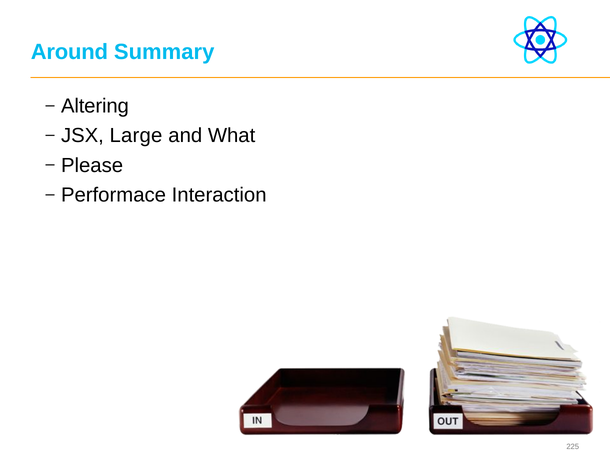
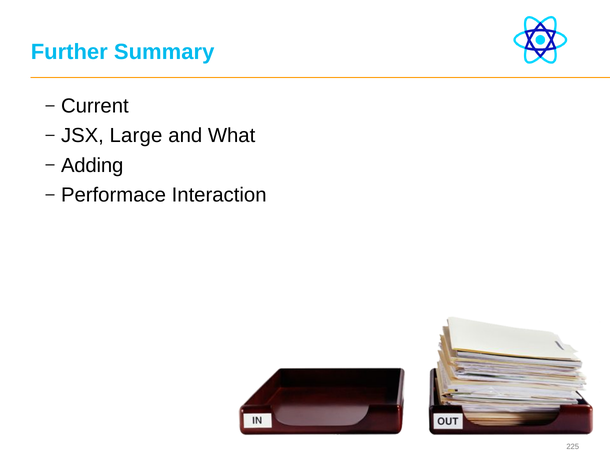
Around: Around -> Further (69, 52)
Altering: Altering -> Current (95, 106)
Please: Please -> Adding (92, 165)
